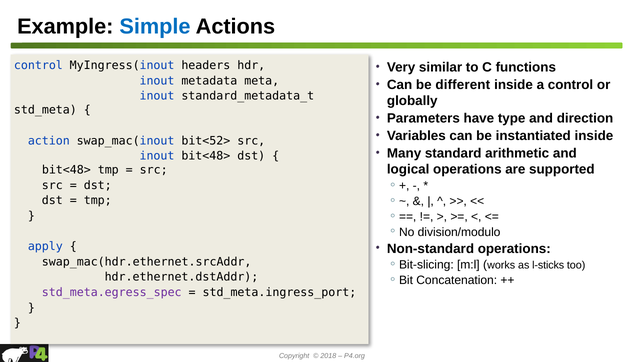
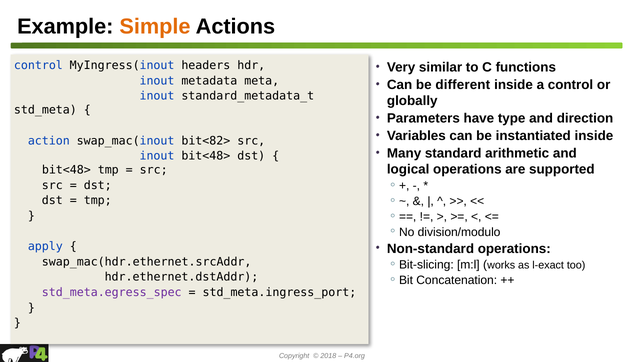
Simple colour: blue -> orange (155, 27)
bit<52>: bit<52> -> bit<82> (206, 141)
l-sticks: l-sticks -> l-exact (548, 266)
